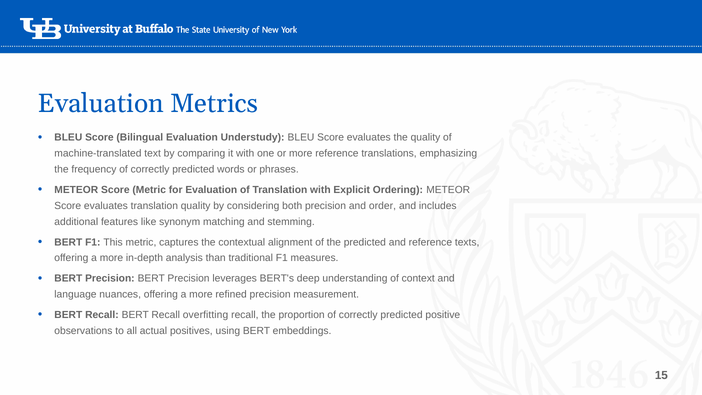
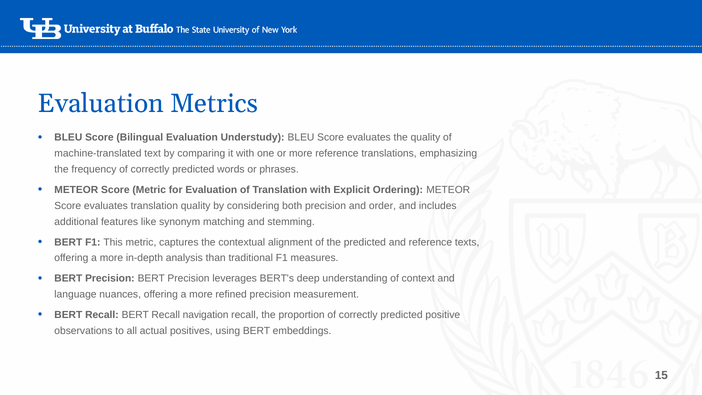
overfitting: overfitting -> navigation (206, 315)
